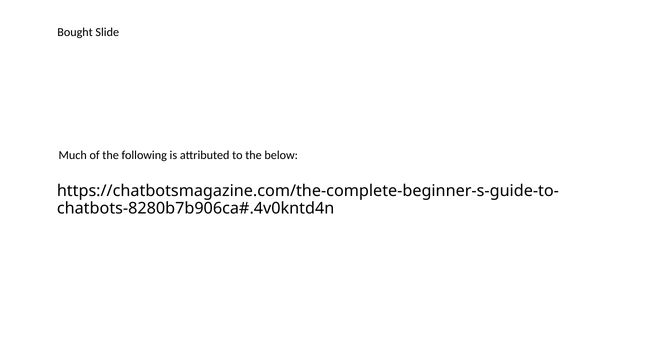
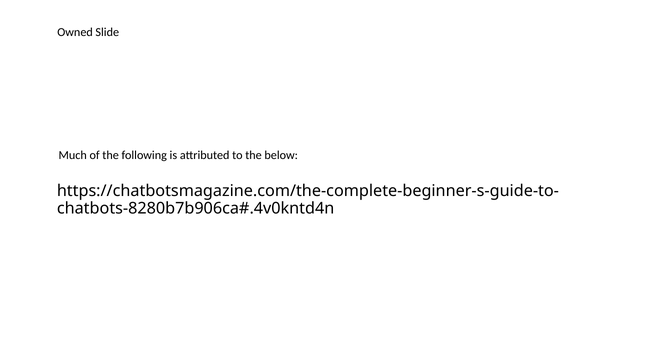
Bought: Bought -> Owned (75, 32)
